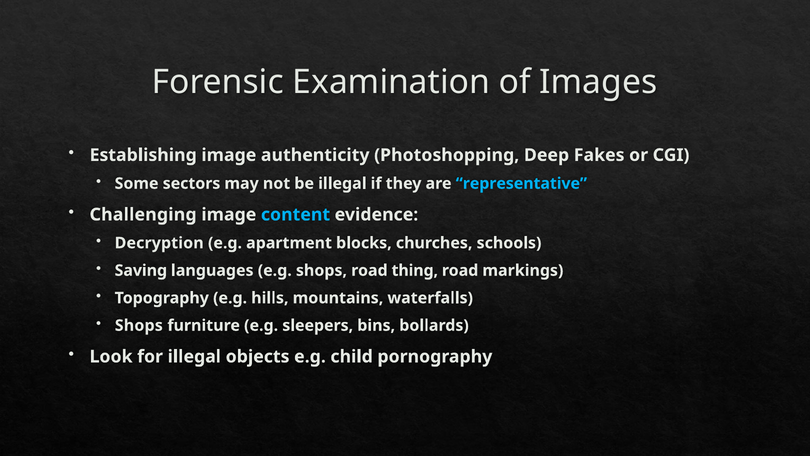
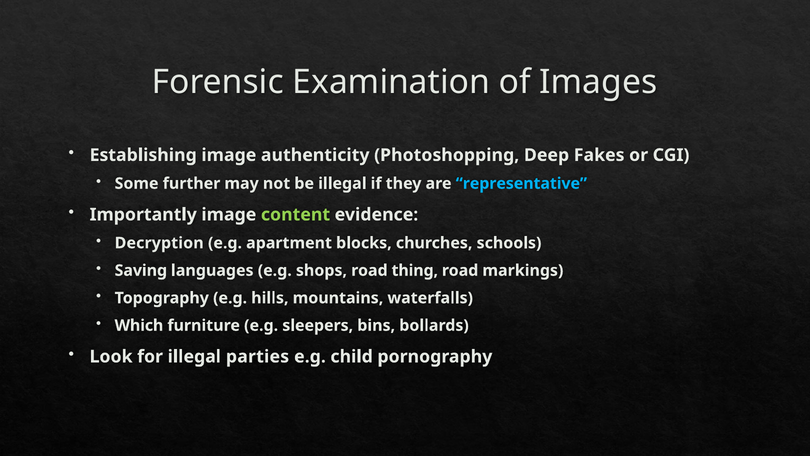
sectors: sectors -> further (192, 183)
Challenging: Challenging -> Importantly (143, 214)
content colour: light blue -> light green (295, 214)
Shops: Shops -> Which (139, 325)
objects: objects -> parties (258, 356)
